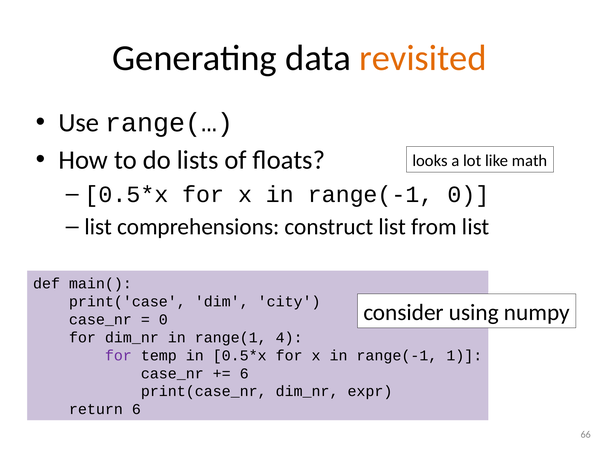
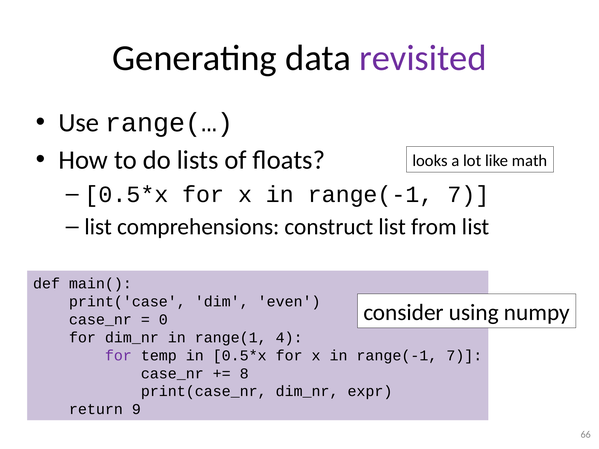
revisited colour: orange -> purple (423, 58)
0: 0 -> 7 (468, 194)
city: city -> even (289, 302)
1: 1 -> 7 (464, 356)
6: 6 -> 8 (244, 374)
return 6: 6 -> 9 (136, 410)
